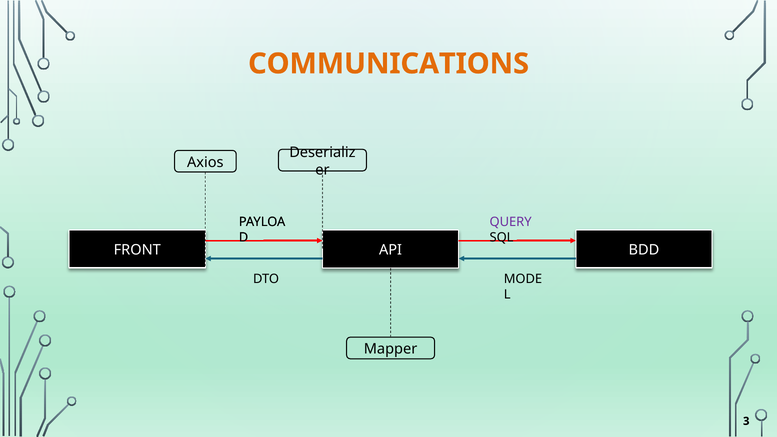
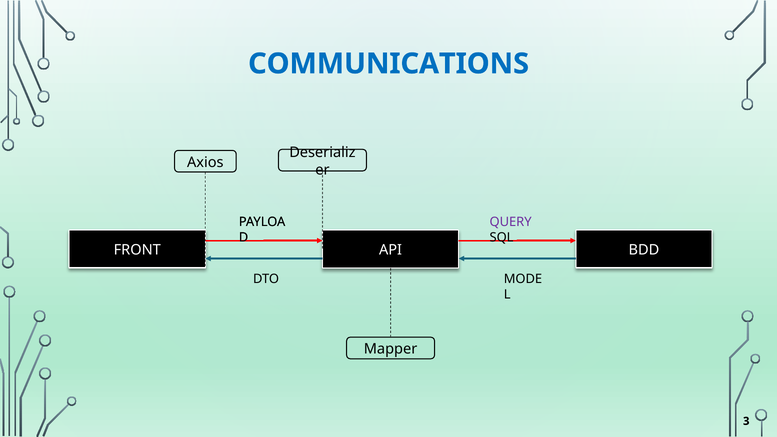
COMMUNICATIONS colour: orange -> blue (389, 64)
